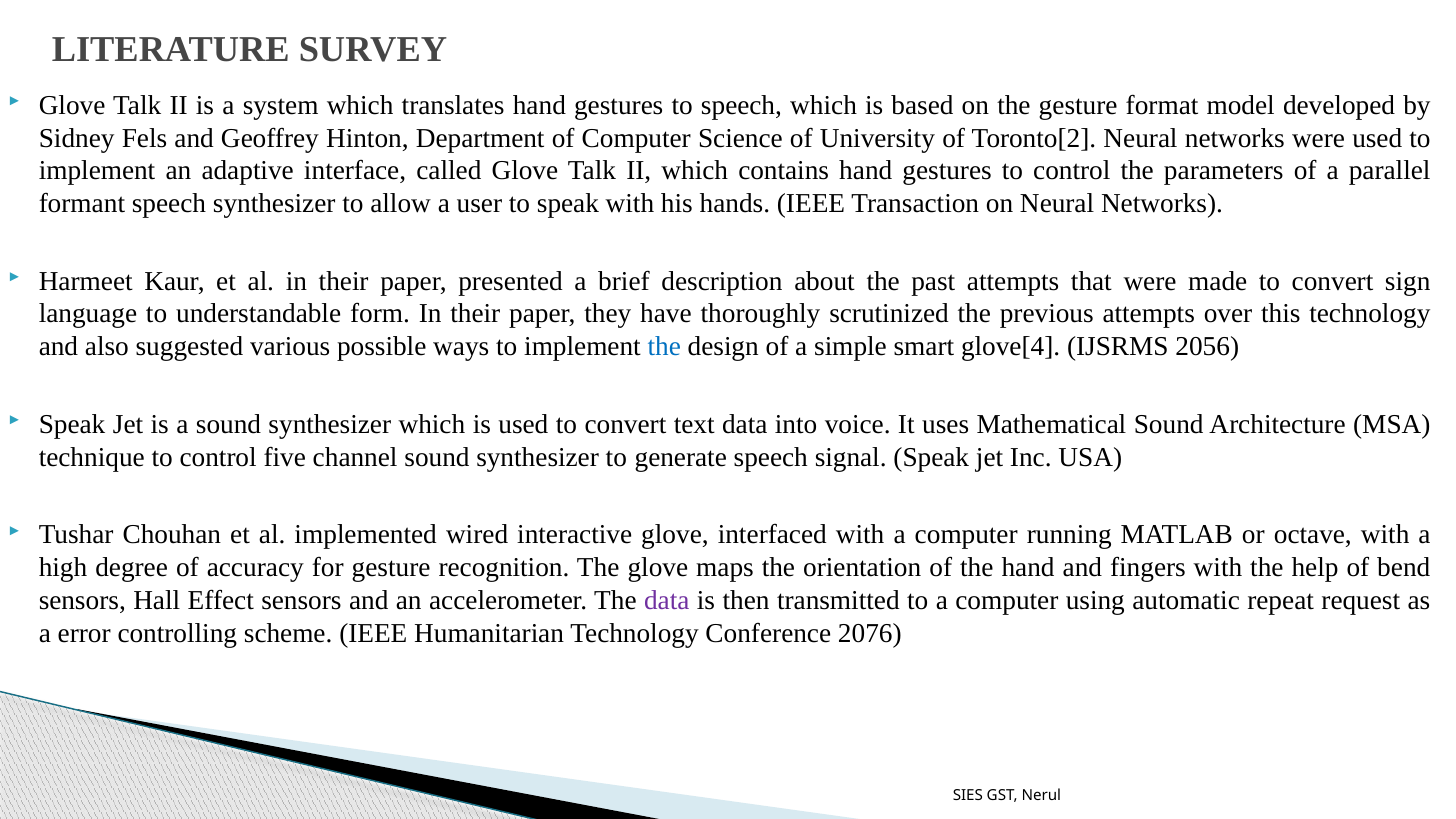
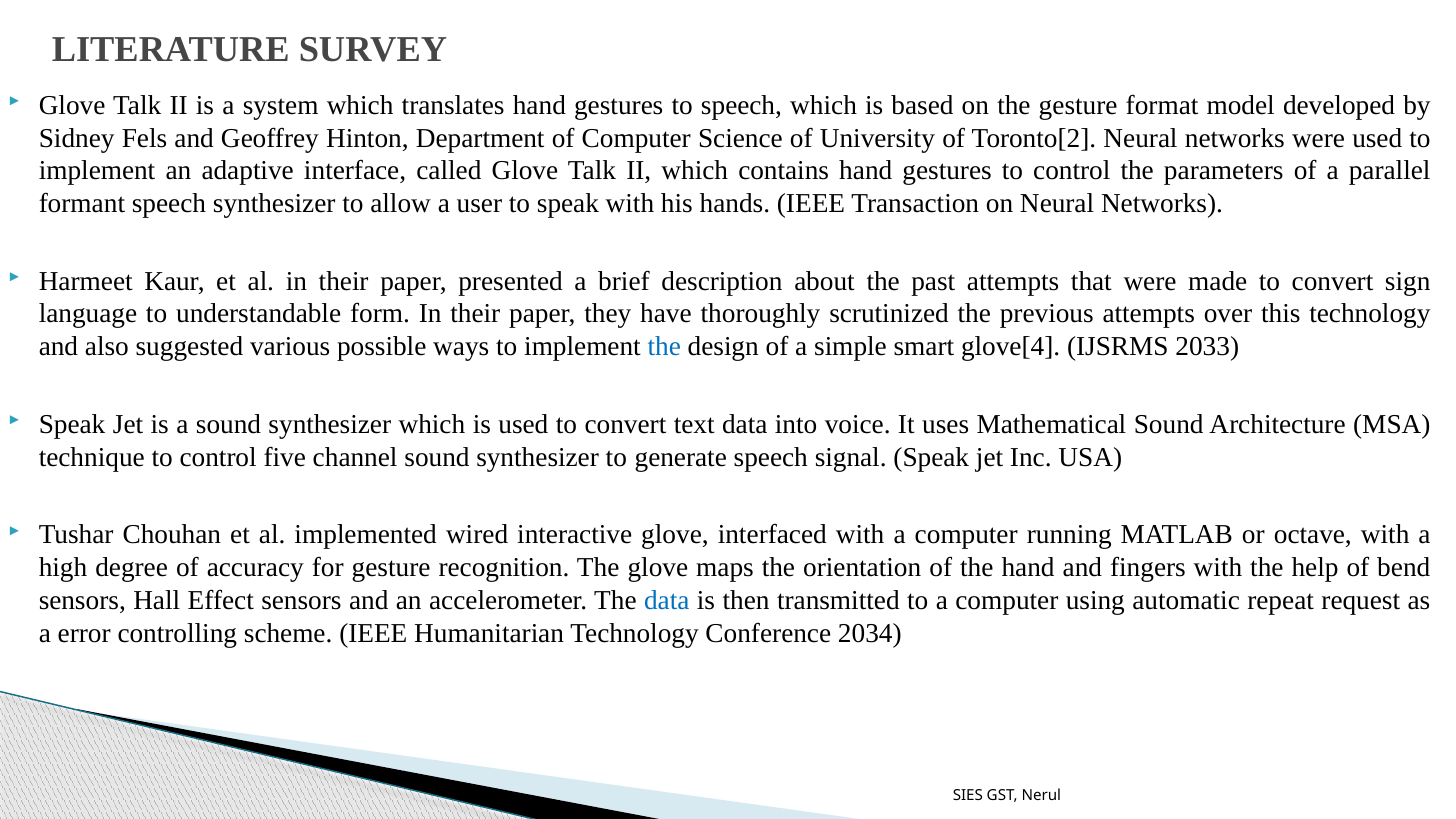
2056: 2056 -> 2033 (1207, 347)
data colour: purple -> blue (667, 600)
2076: 2076 -> 2034 (870, 633)
